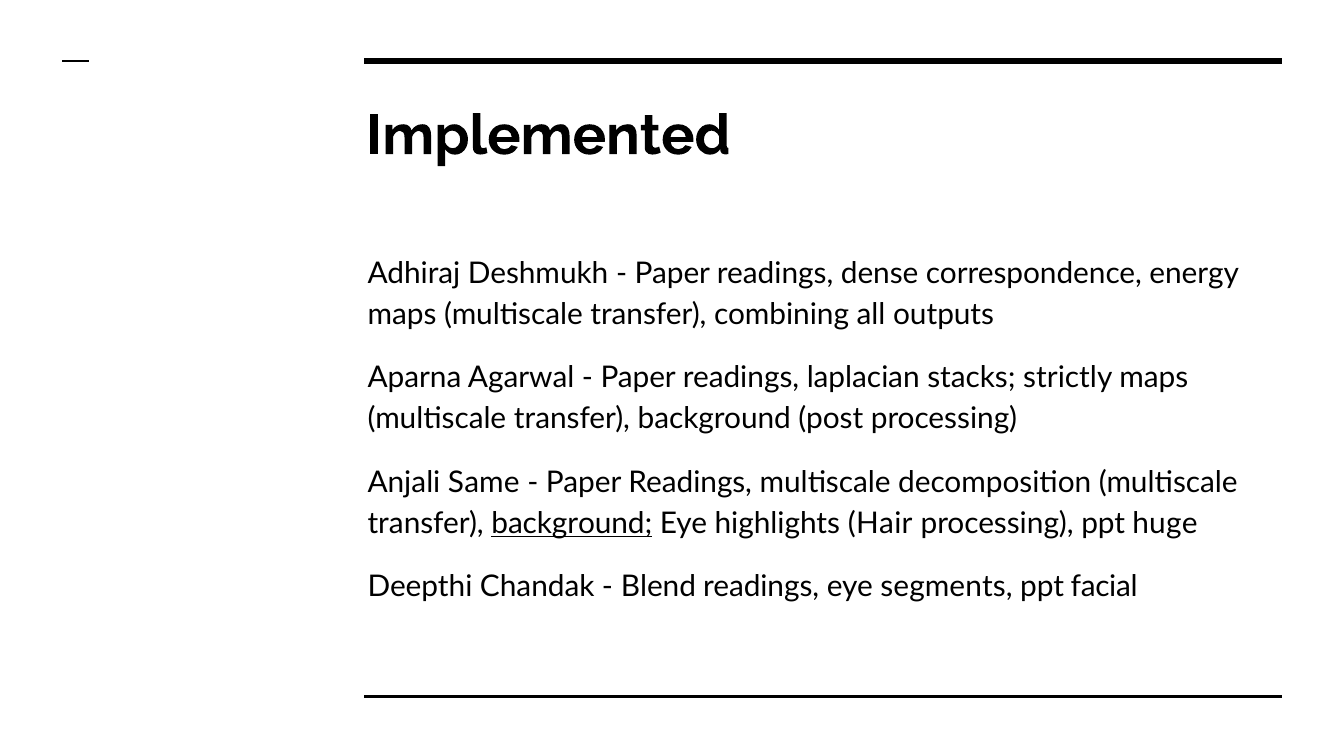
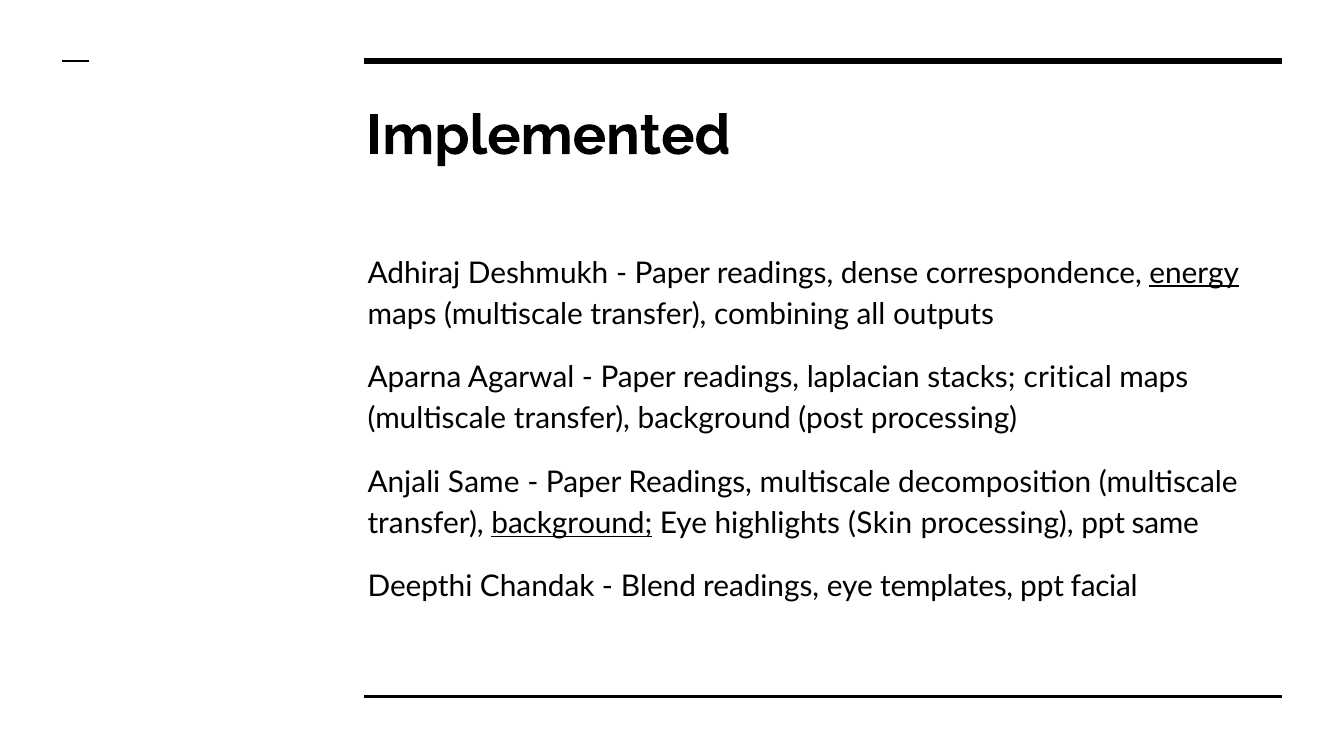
energy underline: none -> present (1194, 273)
strictly: strictly -> critical (1068, 378)
Hair: Hair -> Skin (880, 524)
ppt huge: huge -> same (1165, 524)
segments: segments -> templates (947, 587)
